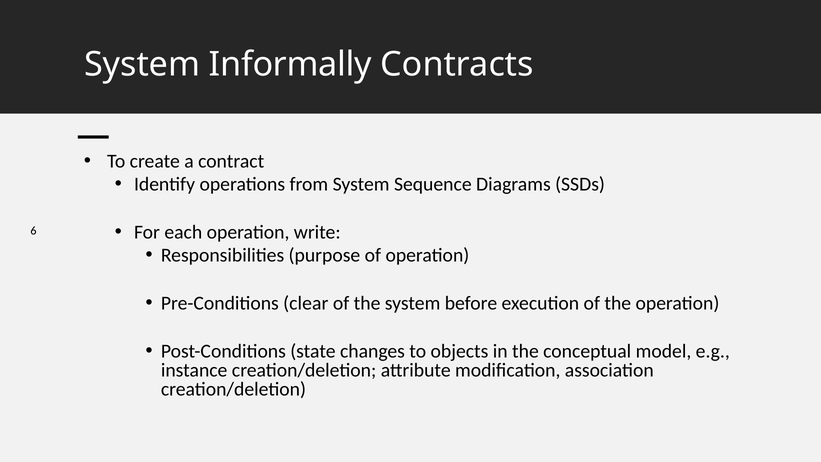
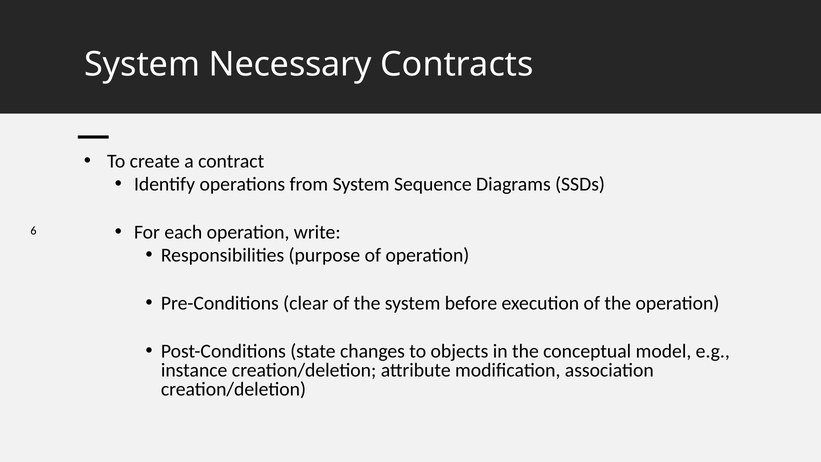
Informally: Informally -> Necessary (290, 64)
